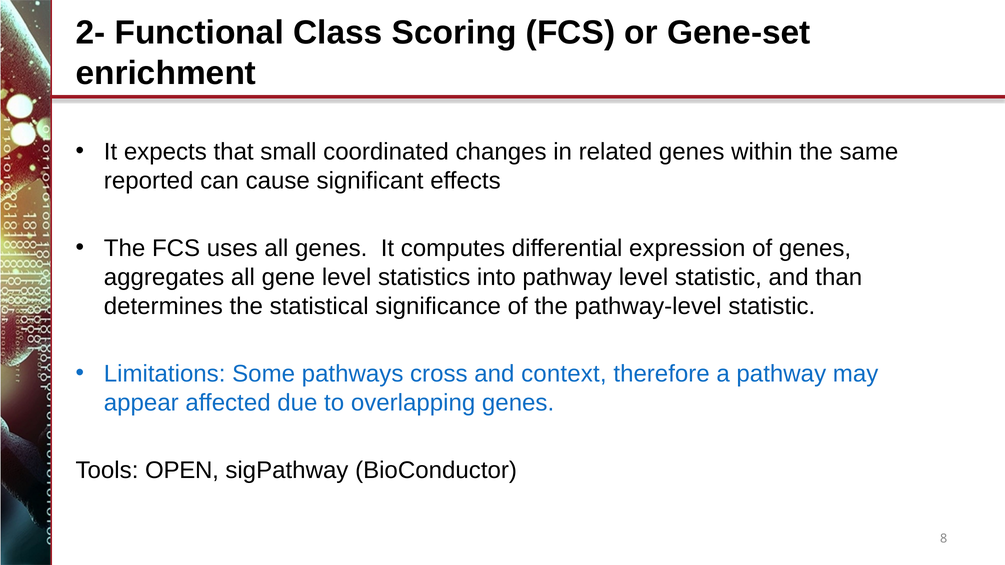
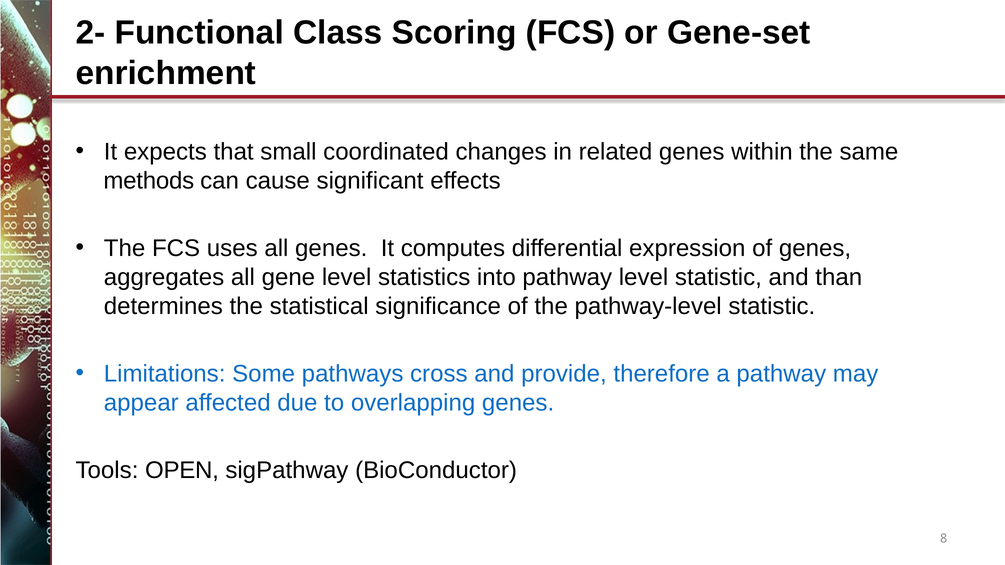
reported: reported -> methods (149, 181)
context: context -> provide (564, 374)
